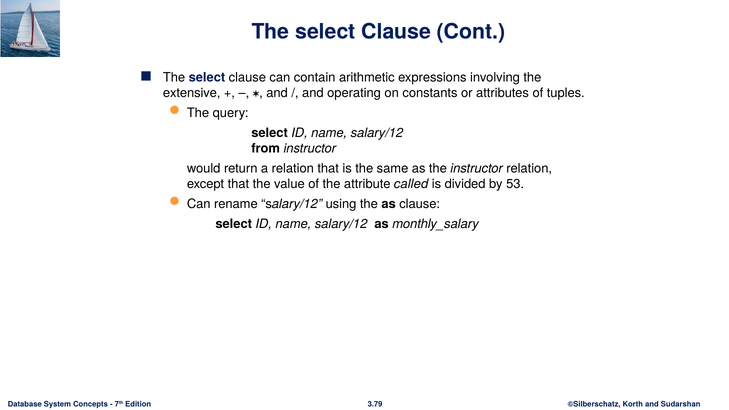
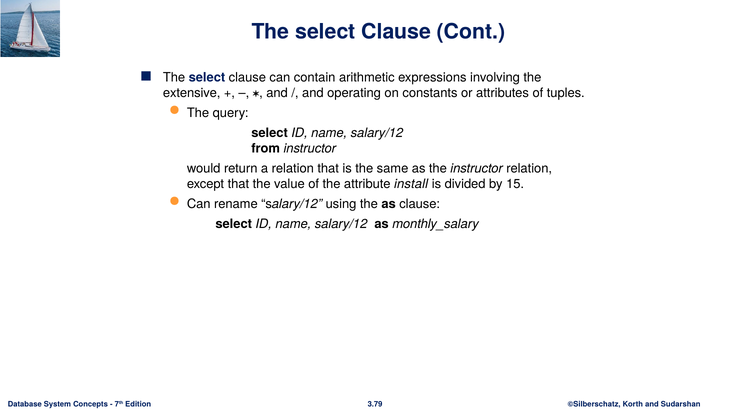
called: called -> install (411, 184)
53: 53 -> 15 (515, 184)
